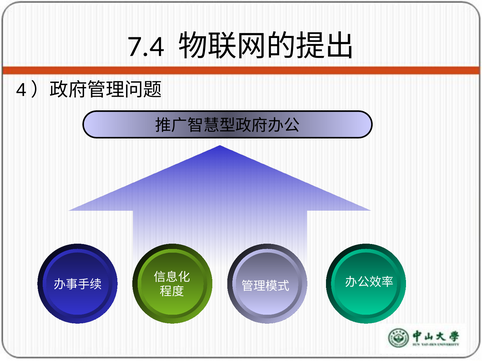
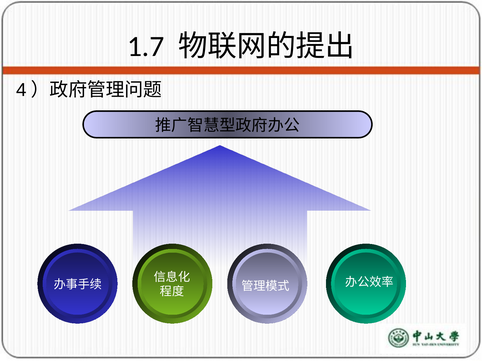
7.4: 7.4 -> 1.7 (146, 47)
